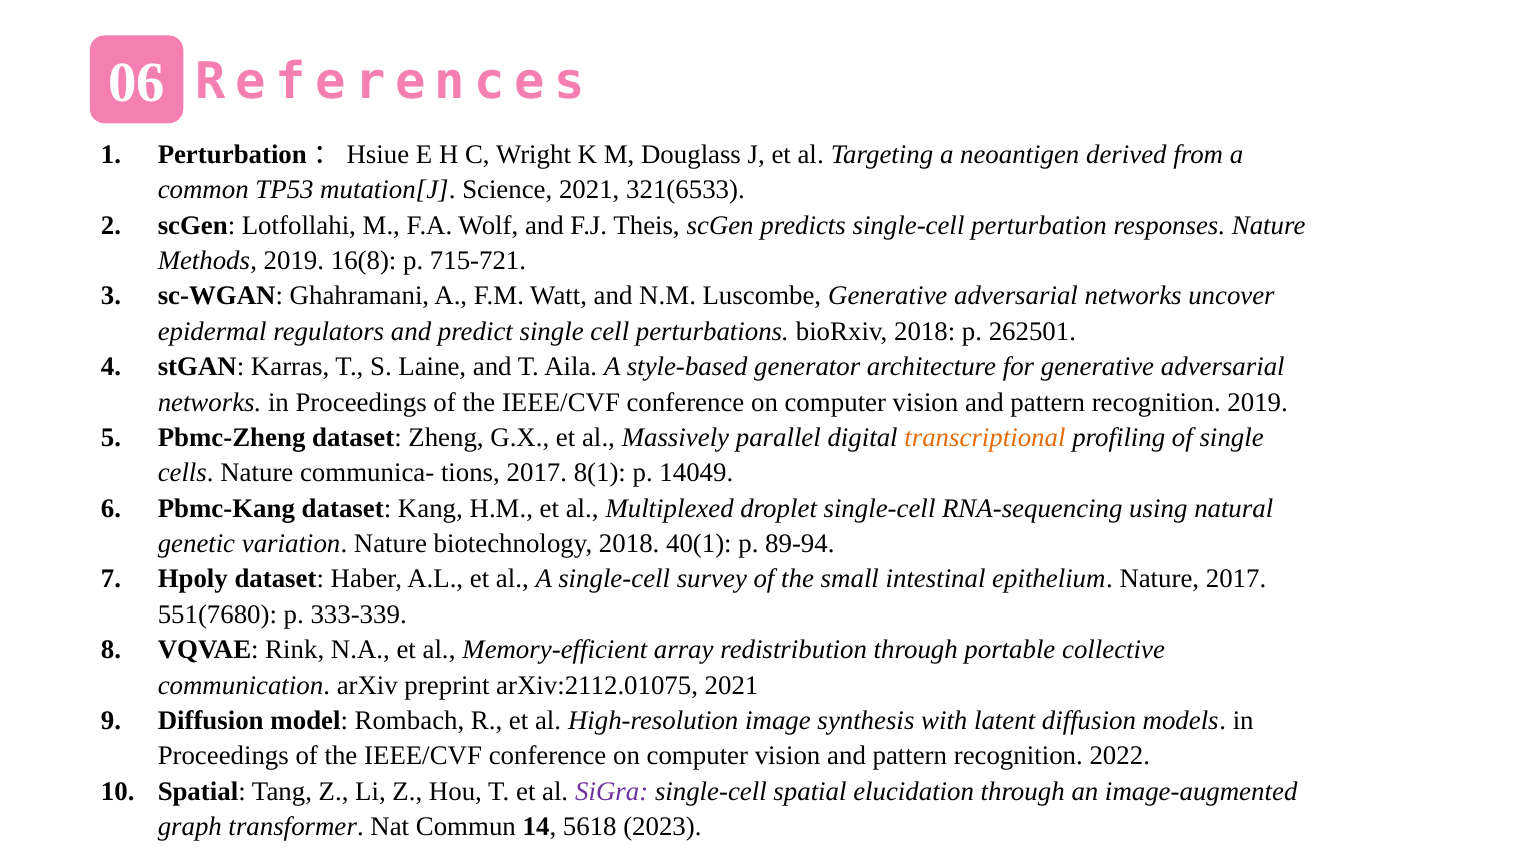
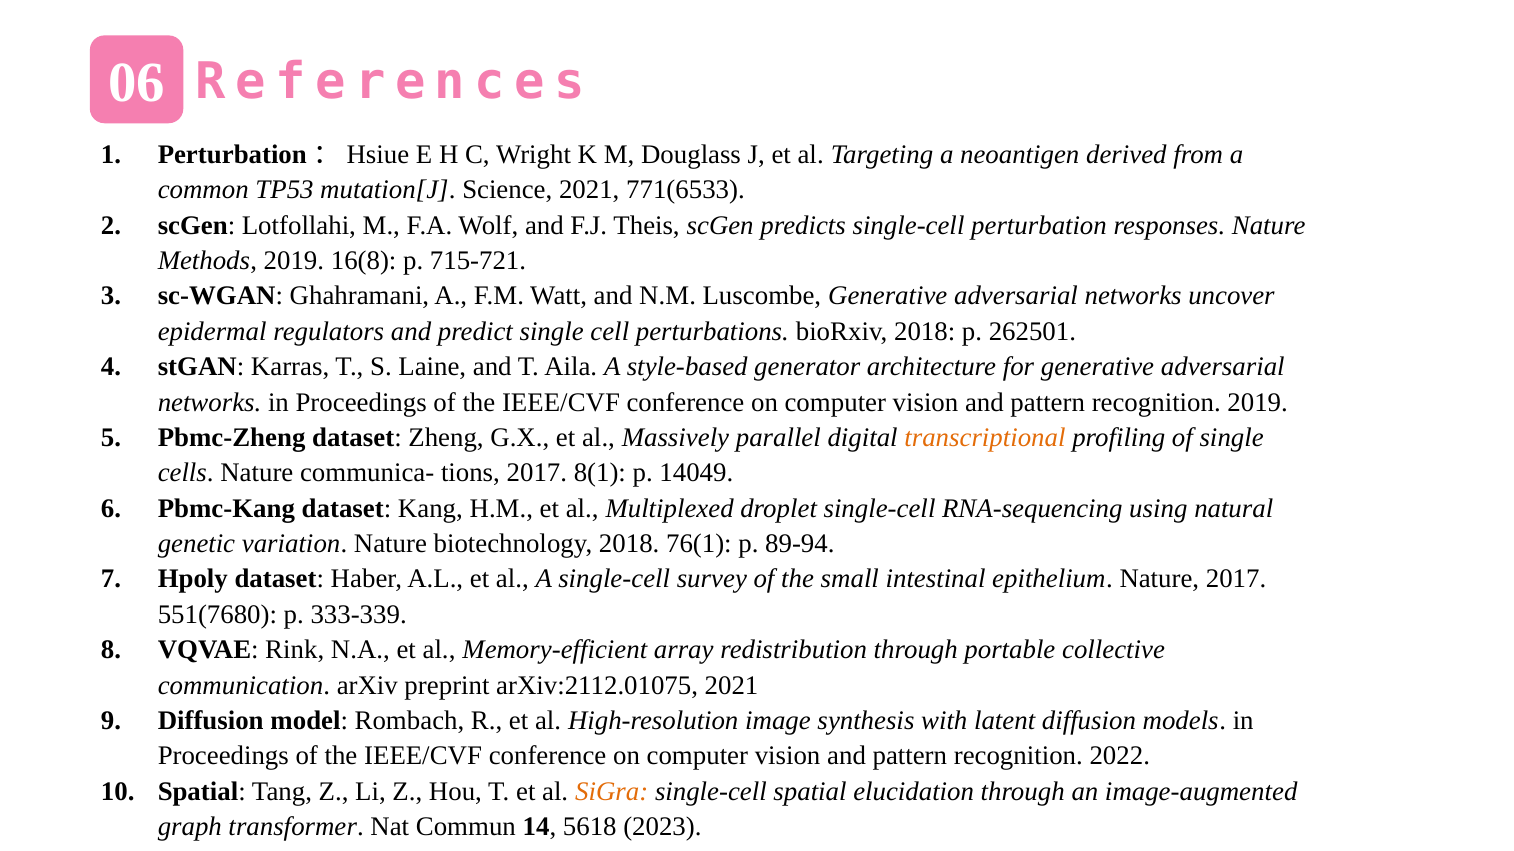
321(6533: 321(6533 -> 771(6533 (685, 190)
40(1: 40(1 -> 76(1 (699, 544)
SiGra colour: purple -> orange (612, 792)
